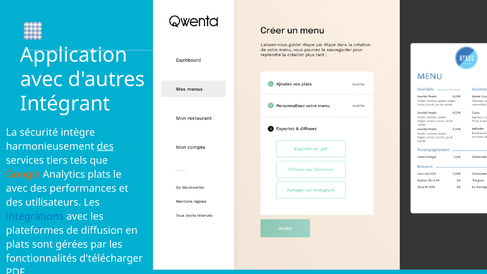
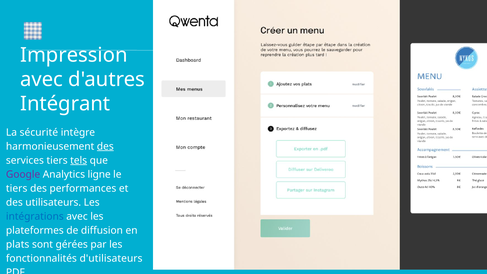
Application: Application -> Impression (74, 55)
tels underline: none -> present (79, 160)
Google colour: orange -> purple (23, 174)
Analytics plats: plats -> ligne (99, 174)
avec: avec -> tiers (17, 188)
d'télécharger: d'télécharger -> d'utilisateurs (111, 258)
